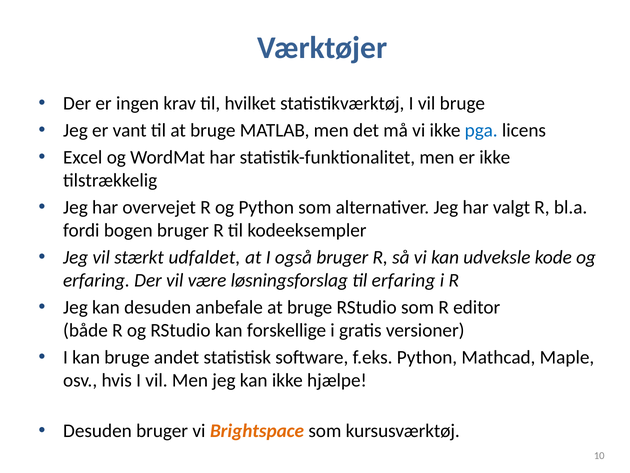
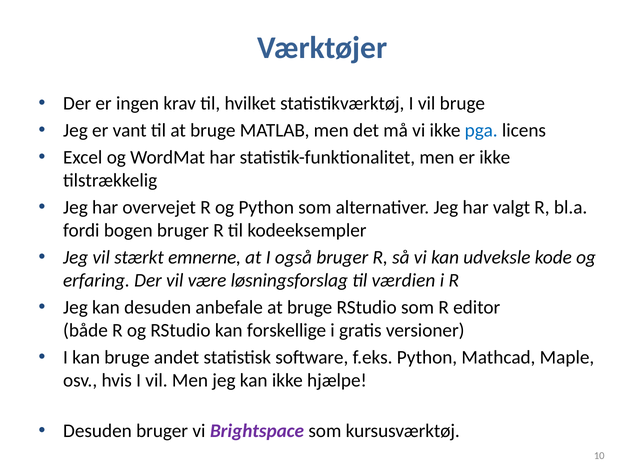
udfaldet: udfaldet -> emnerne (205, 257)
til erfaring: erfaring -> værdien (404, 280)
Brightspace colour: orange -> purple (257, 430)
